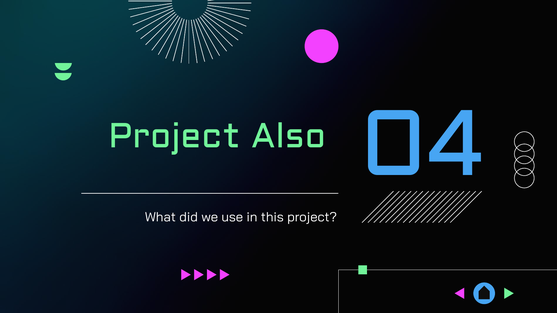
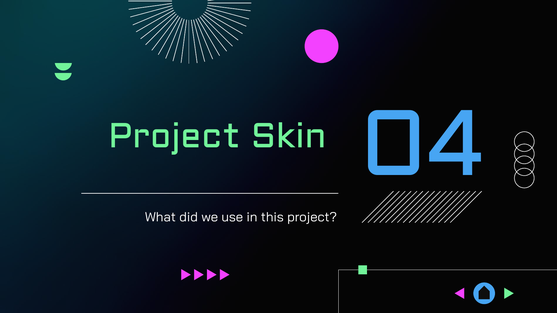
Also: Also -> Skin (289, 136)
